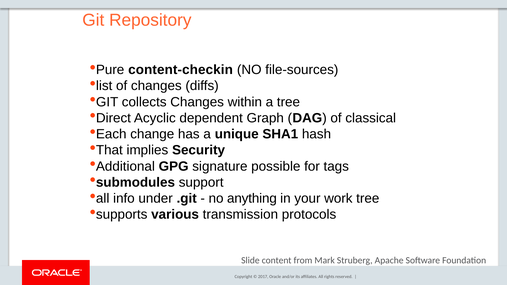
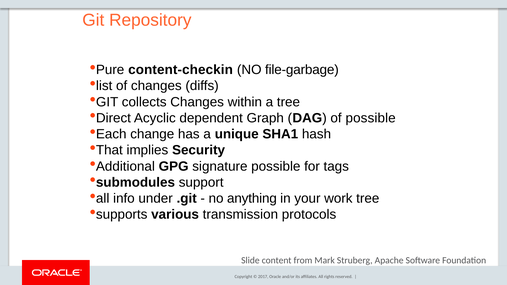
file-sources: file-sources -> file-garbage (302, 70)
of classical: classical -> possible (371, 118)
